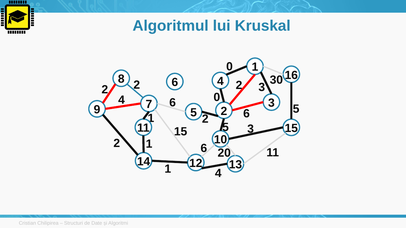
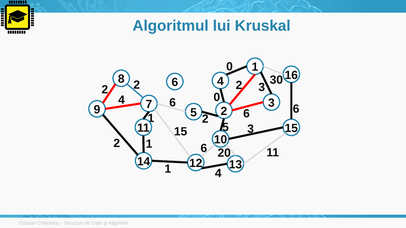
5: 5 -> 6 (296, 109)
